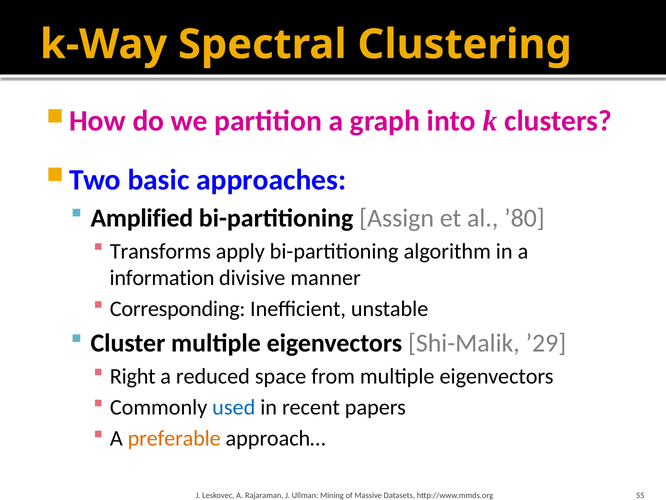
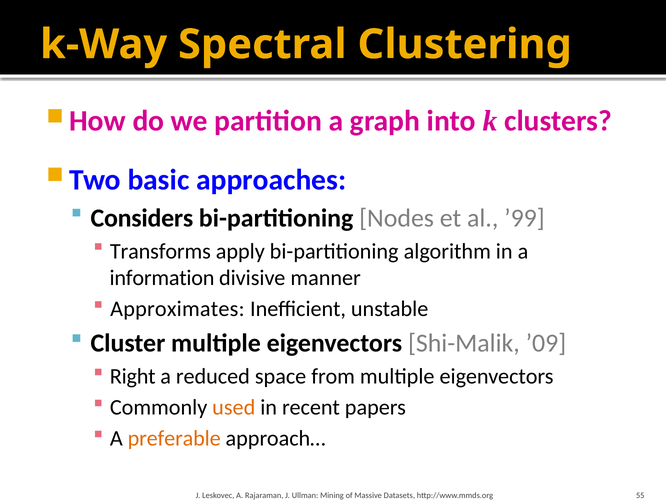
Amplified: Amplified -> Considers (142, 218)
Assign: Assign -> Nodes (397, 218)
’80: ’80 -> ’99 (524, 218)
Corresponding: Corresponding -> Approximates (177, 309)
’29: ’29 -> ’09 (546, 343)
used colour: blue -> orange (234, 407)
